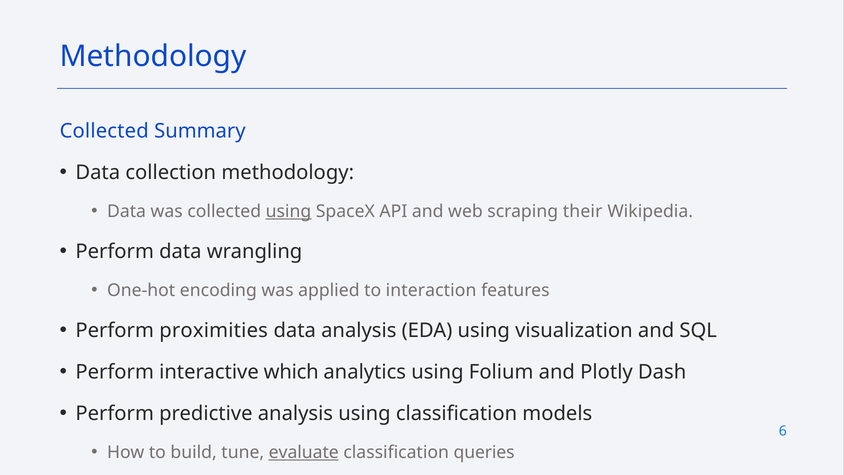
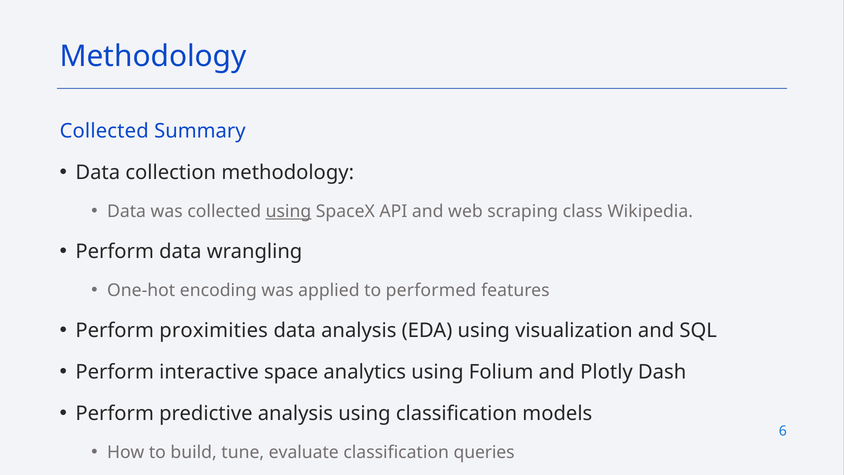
their: their -> class (583, 211)
interaction: interaction -> performed (431, 290)
which: which -> space (291, 372)
evaluate underline: present -> none (304, 452)
